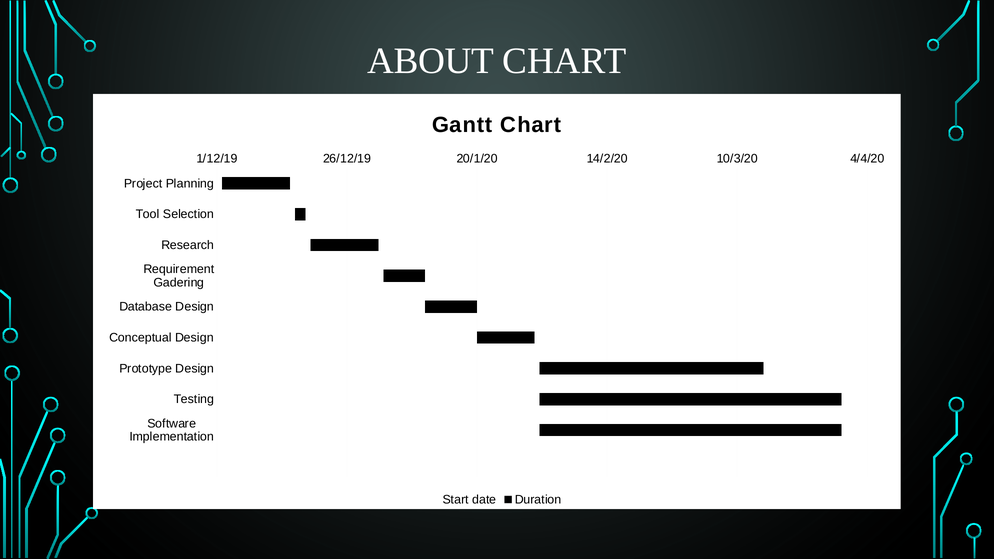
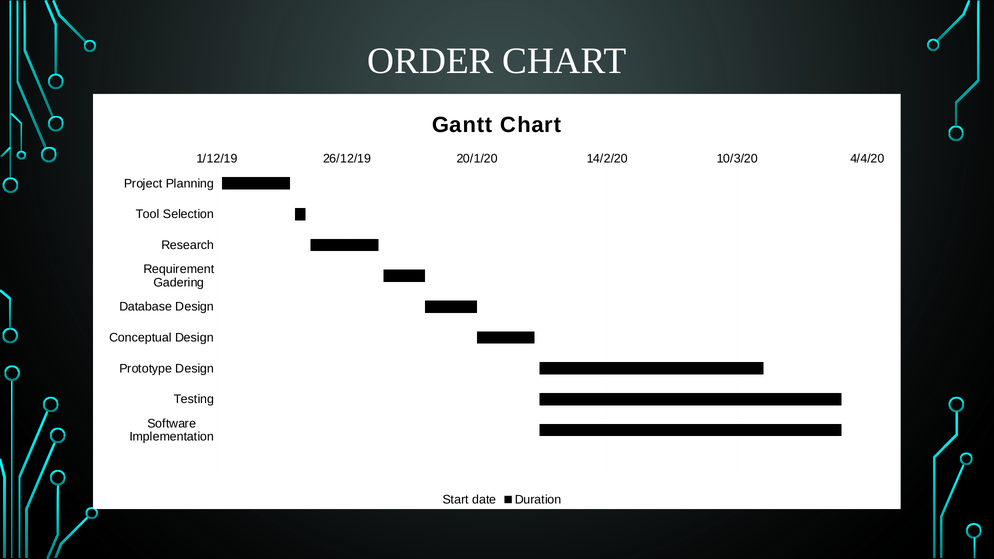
ABOUT: ABOUT -> ORDER (430, 61)
